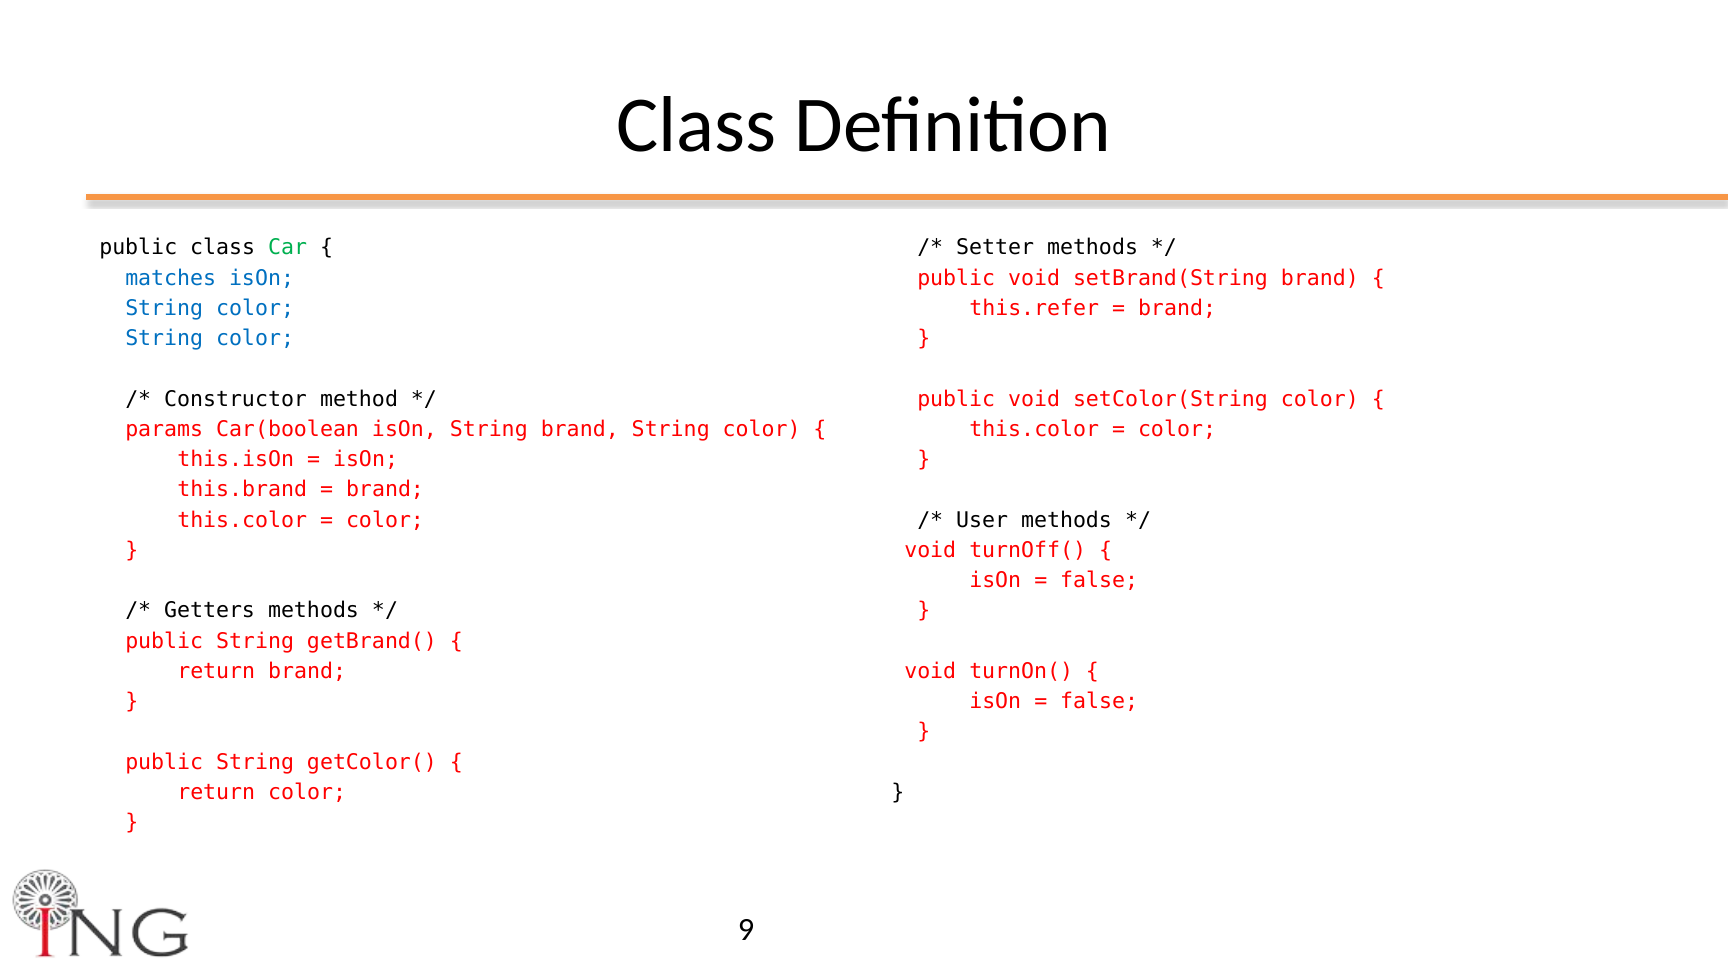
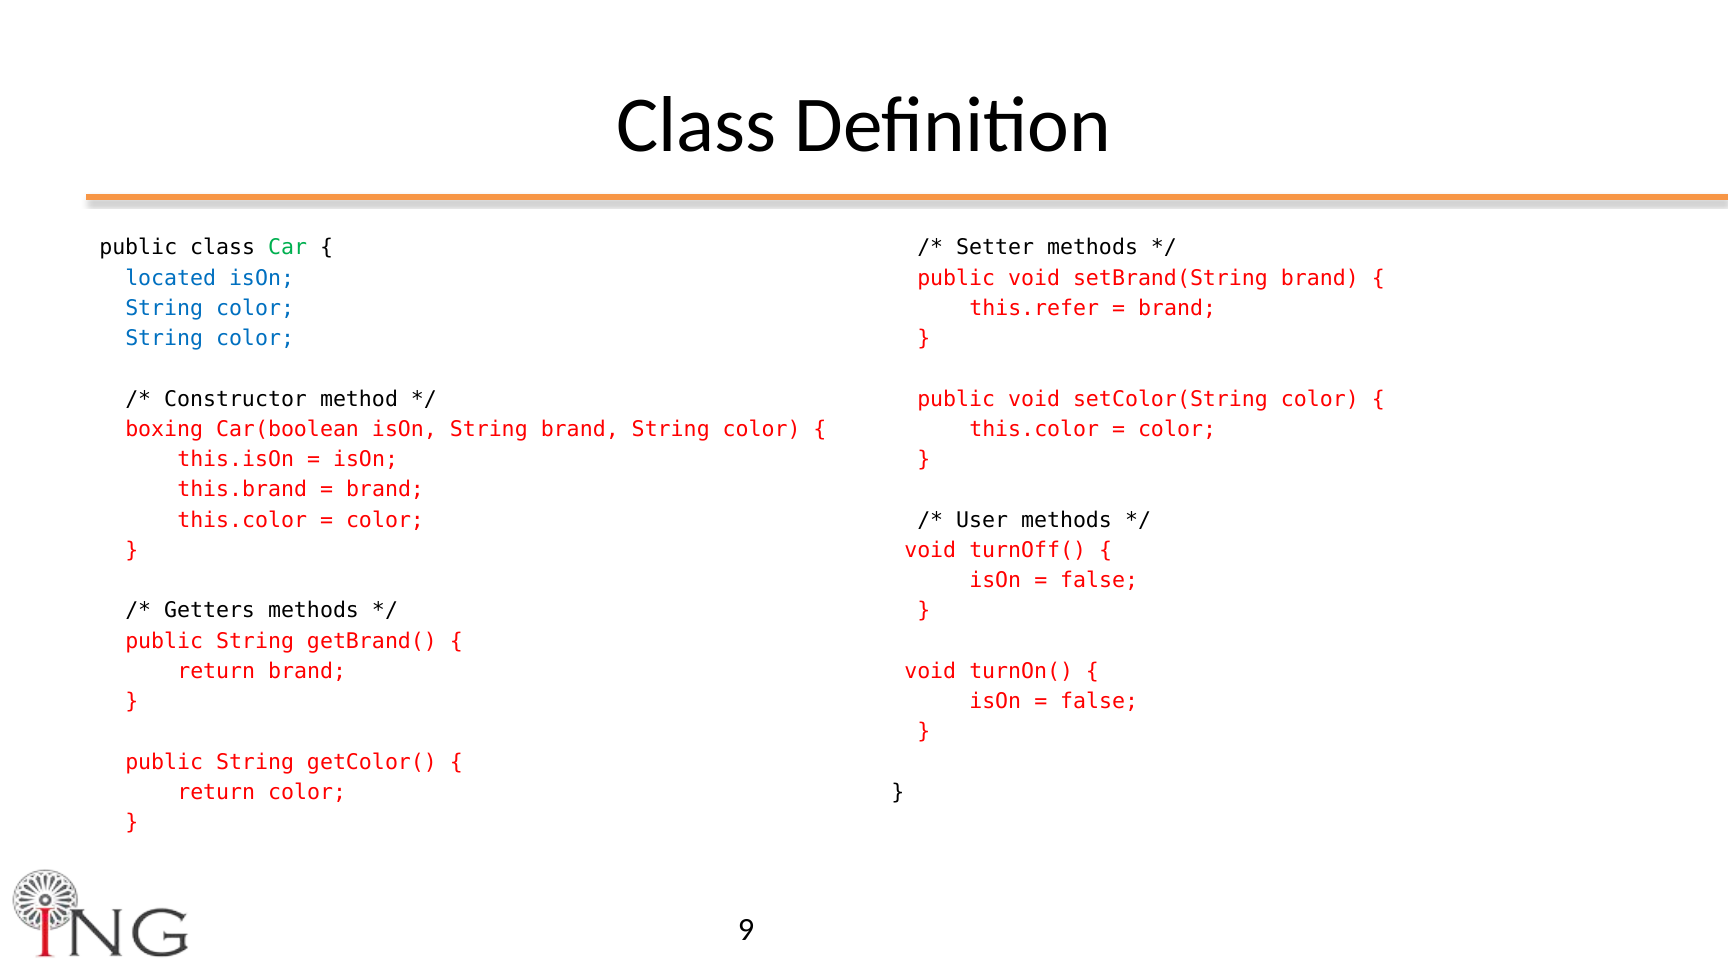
matches: matches -> located (171, 278)
params: params -> boxing (164, 429)
